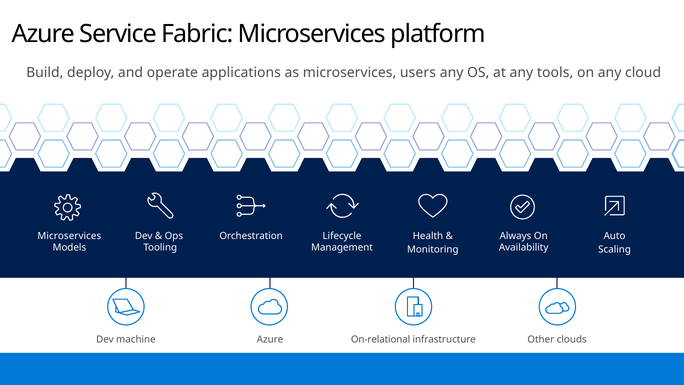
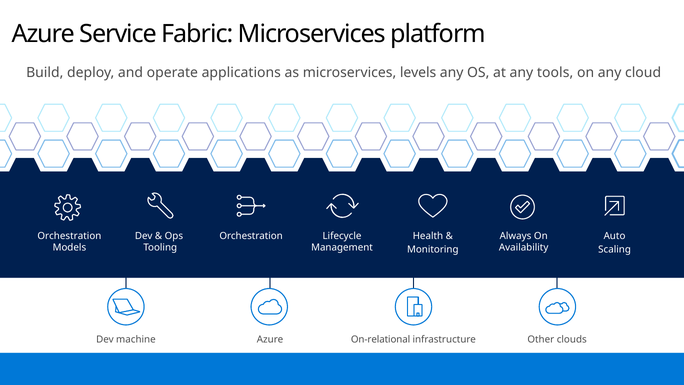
users: users -> levels (418, 73)
Microservices: Microservices -> Orchestration (69, 236)
